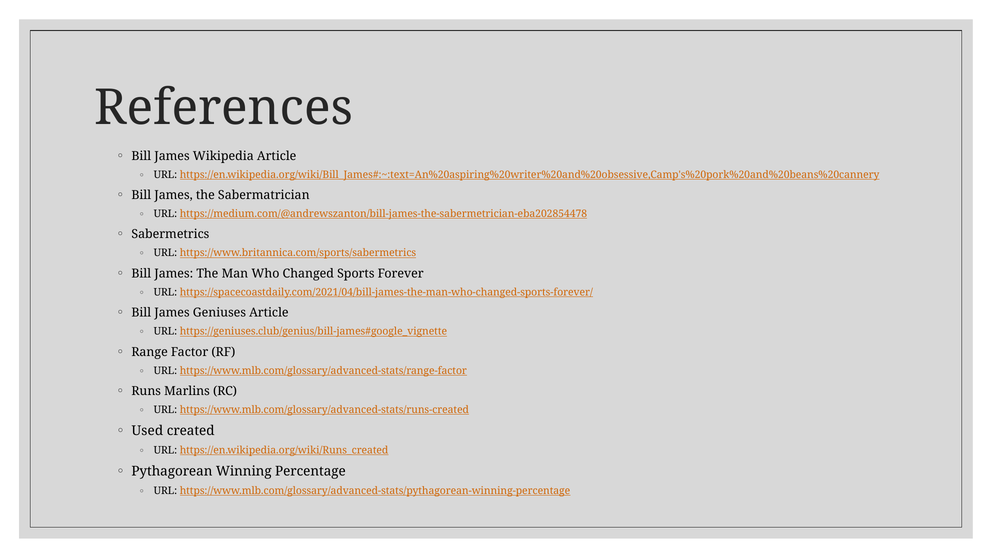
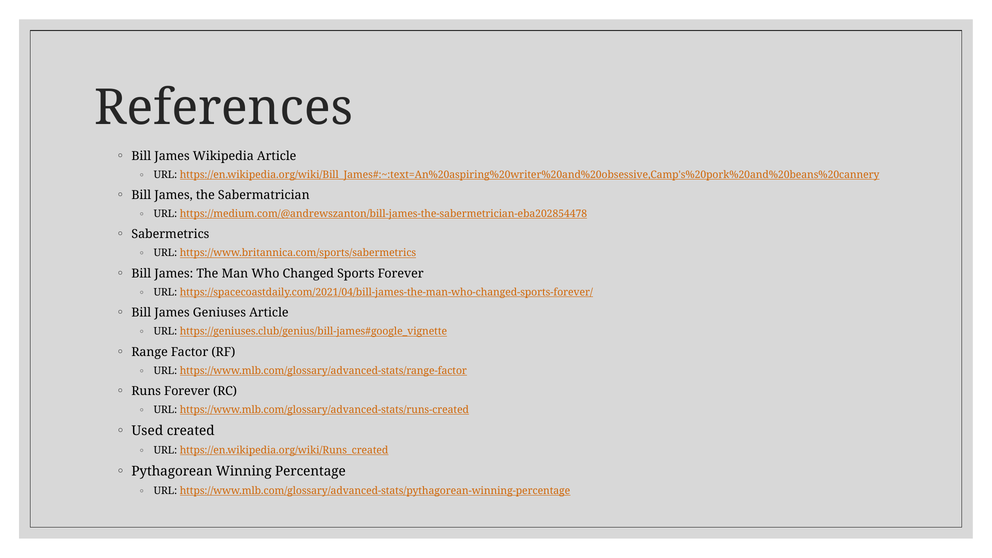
Runs Marlins: Marlins -> Forever (187, 391)
